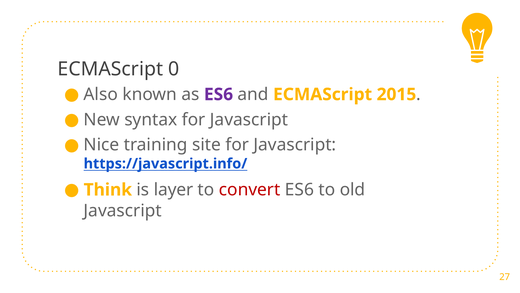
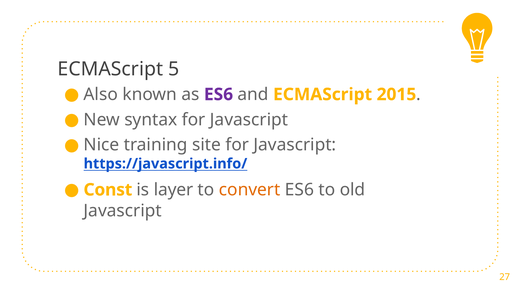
0: 0 -> 5 (174, 69)
Think: Think -> Const (108, 189)
convert colour: red -> orange (250, 189)
